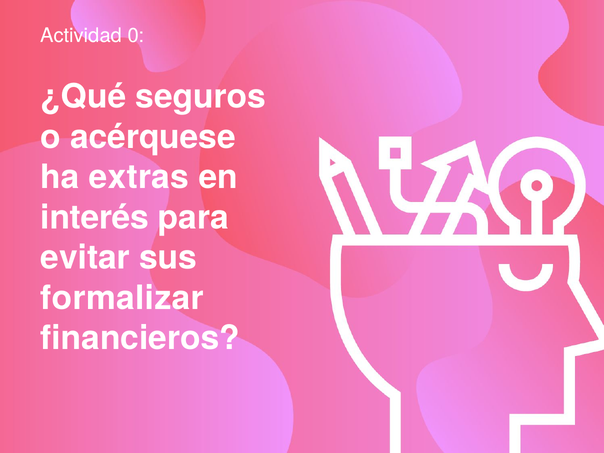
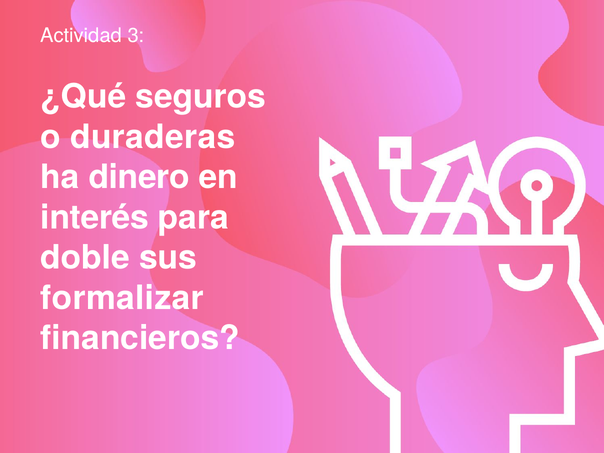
0: 0 -> 3 (136, 35)
acérquese: acérquese -> duraderas (153, 137)
extras: extras -> dinero (139, 177)
evitar: evitar -> doble (85, 258)
